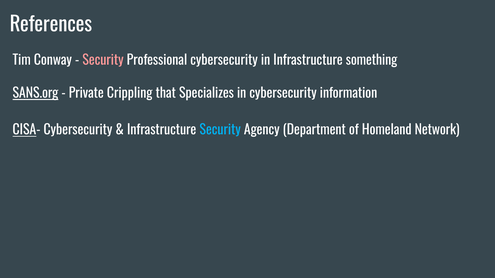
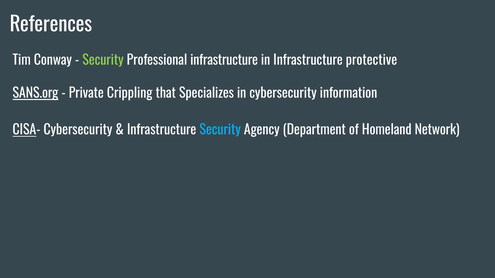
Security colour: pink -> light green (103, 60)
Professional cybersecurity: cybersecurity -> infrastructure (224, 60)
something: something -> protective (371, 60)
